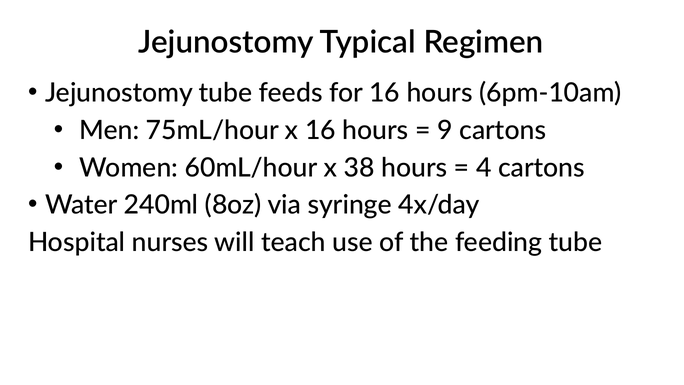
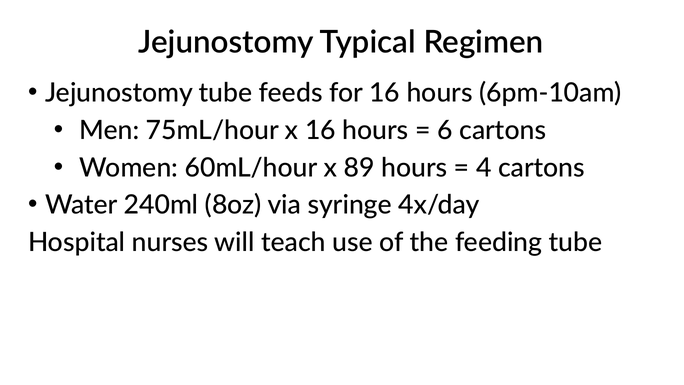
9: 9 -> 6 (445, 130)
38: 38 -> 89 (359, 168)
